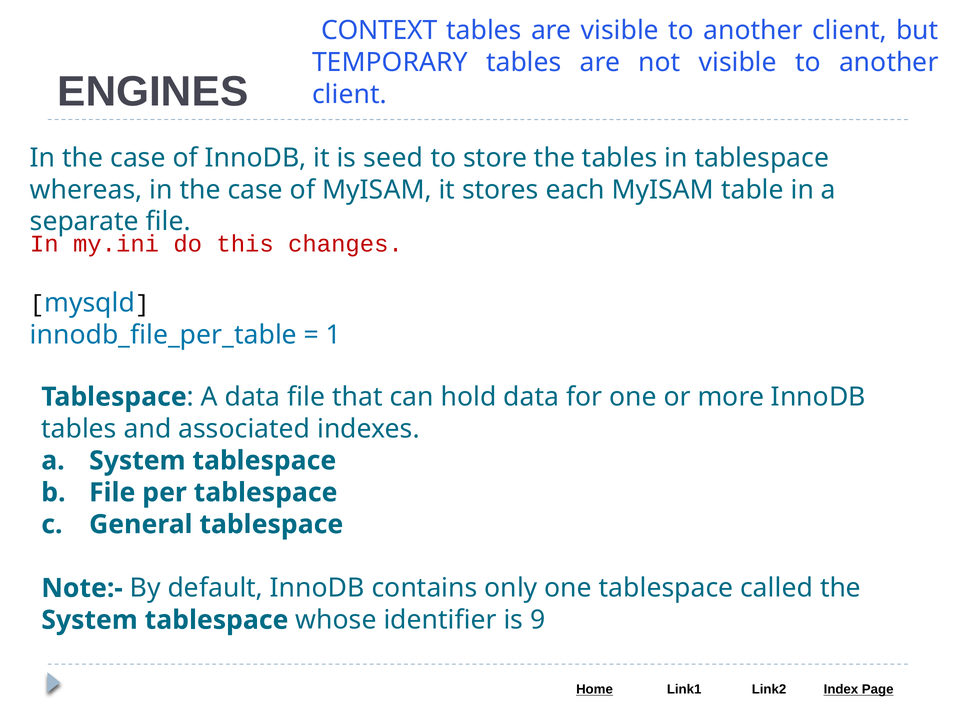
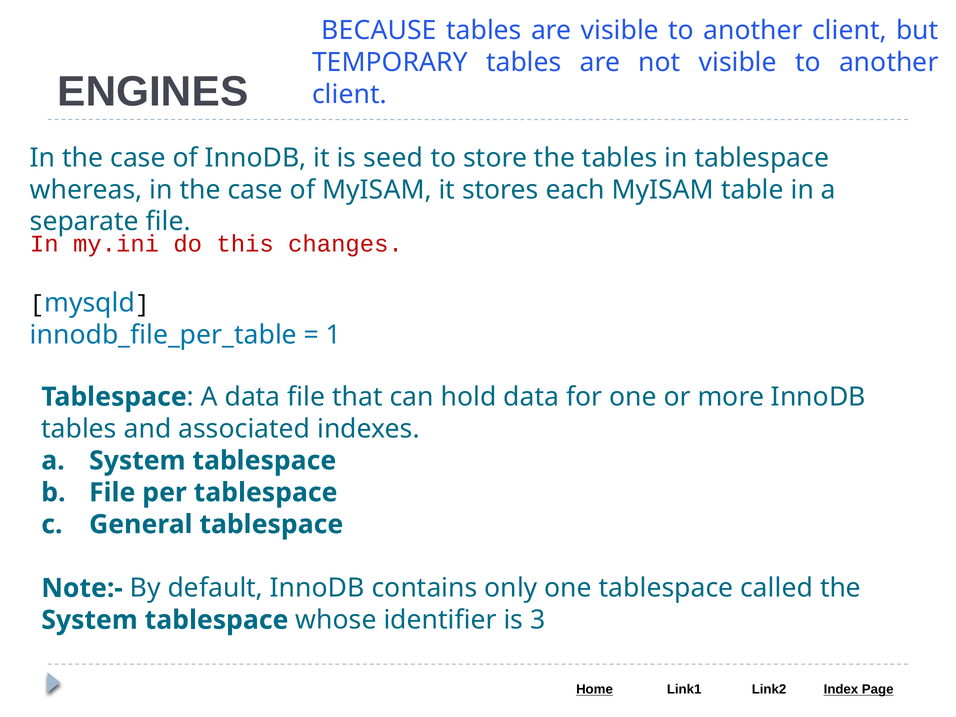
CONTEXT: CONTEXT -> BECAUSE (379, 30)
9: 9 -> 3 (538, 620)
